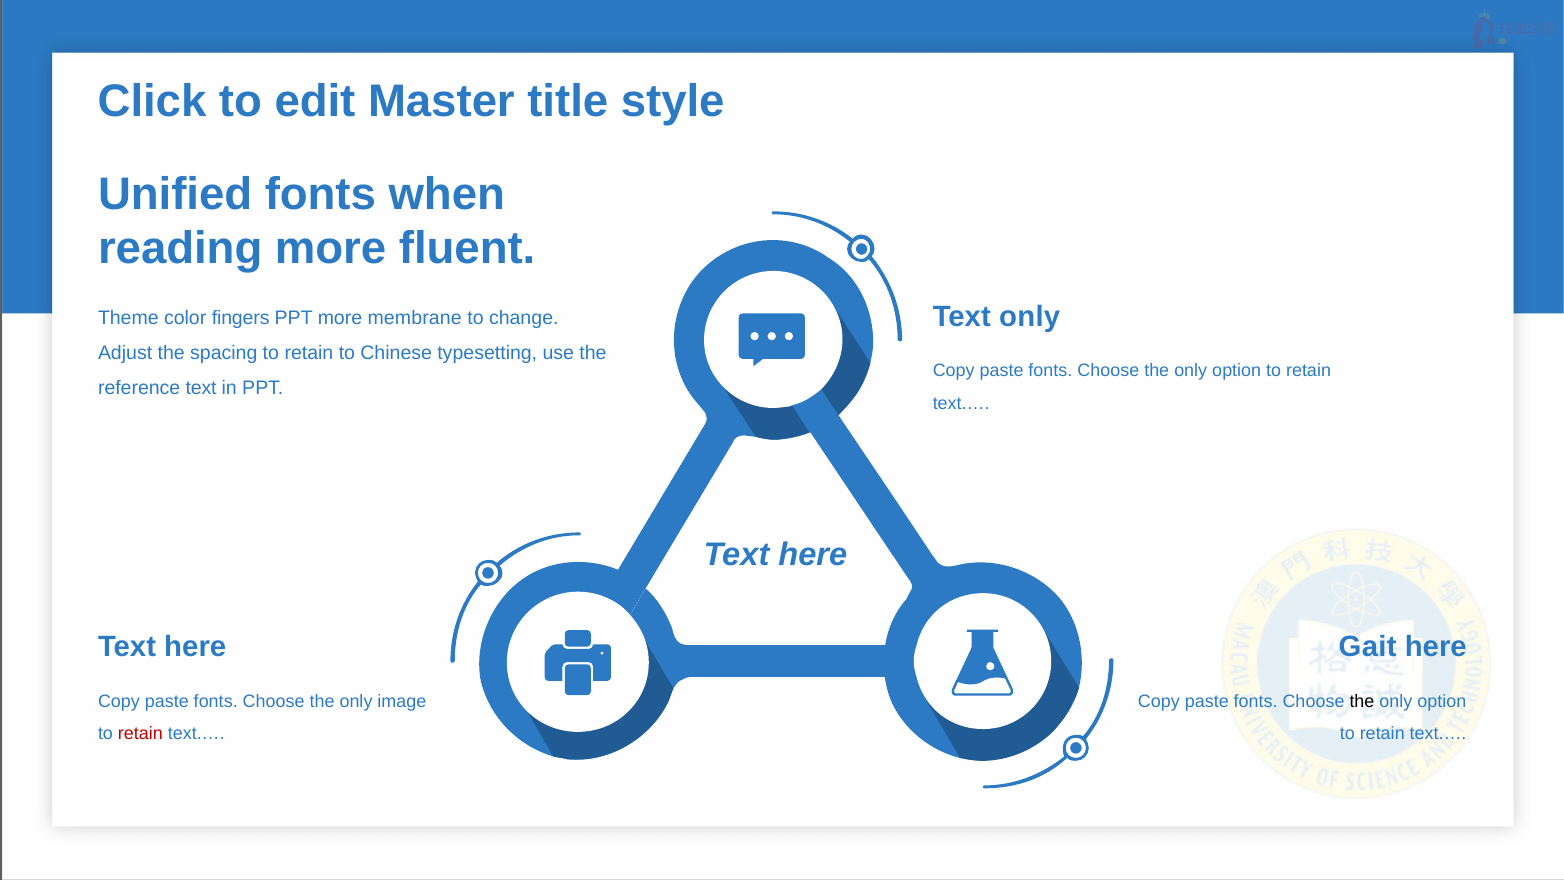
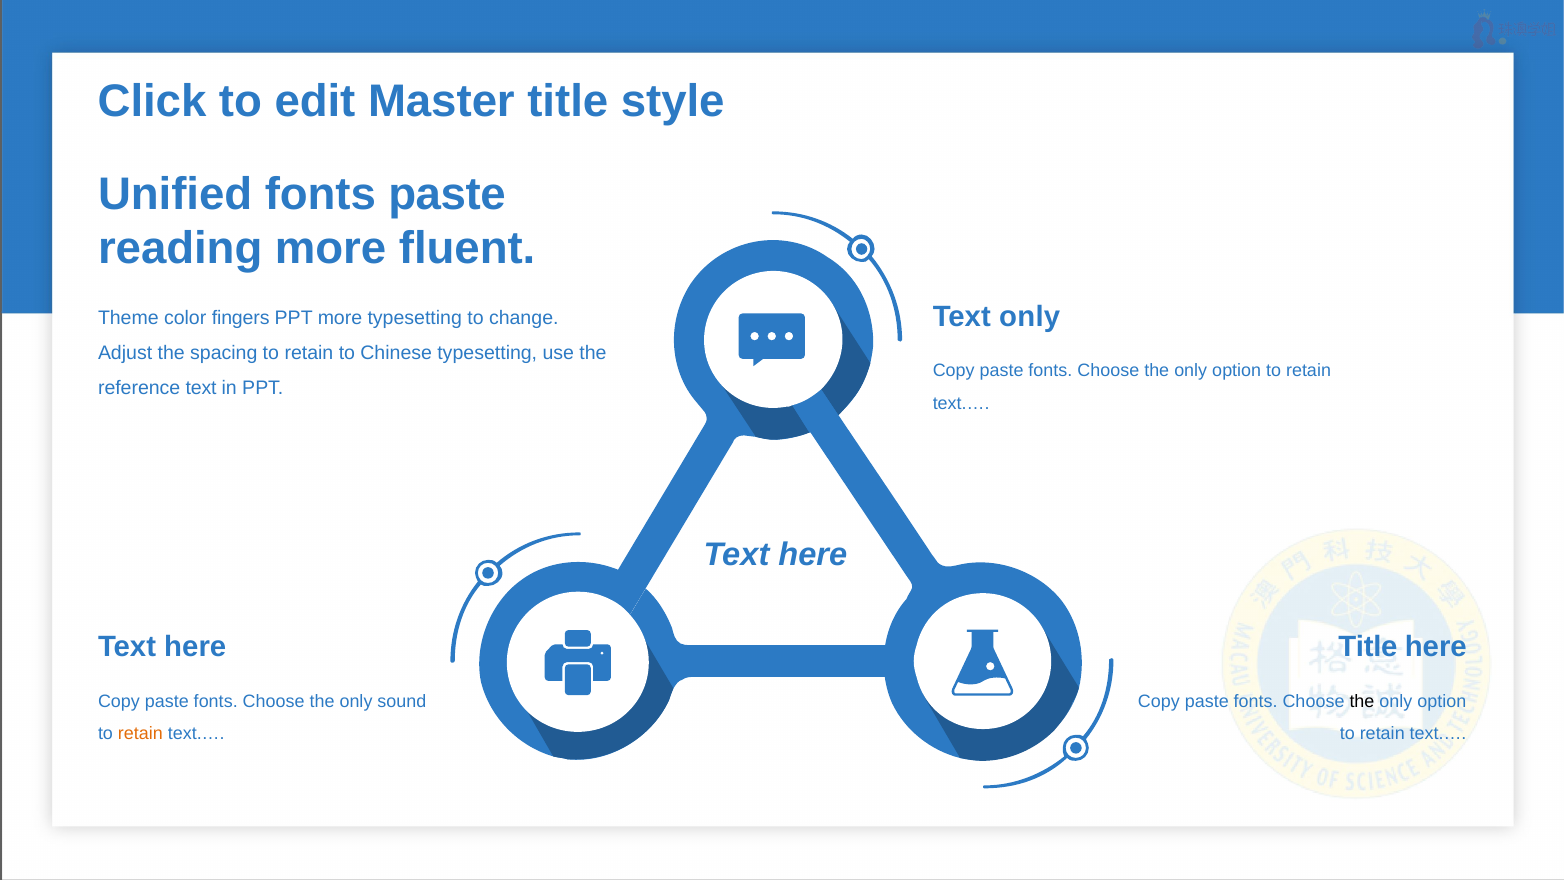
fonts when: when -> paste (447, 194)
more membrane: membrane -> typesetting (415, 318)
Gait: Gait -> Title (1368, 647)
image: image -> sound (402, 701)
retain colour: red -> orange (140, 734)
